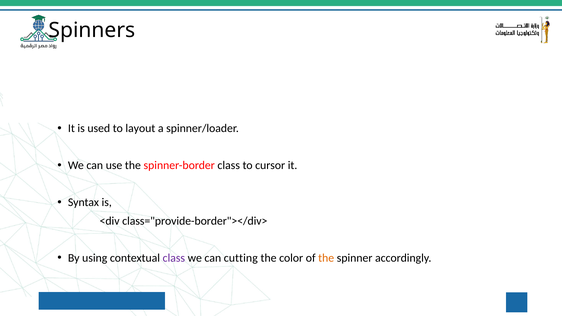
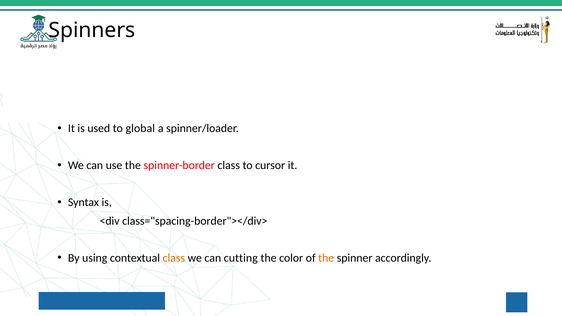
layout: layout -> global (140, 128)
class="provide-border"></div>: class="provide-border"></div> -> class="spacing-border"></div> (195, 221)
class colour: purple -> orange (174, 258)
